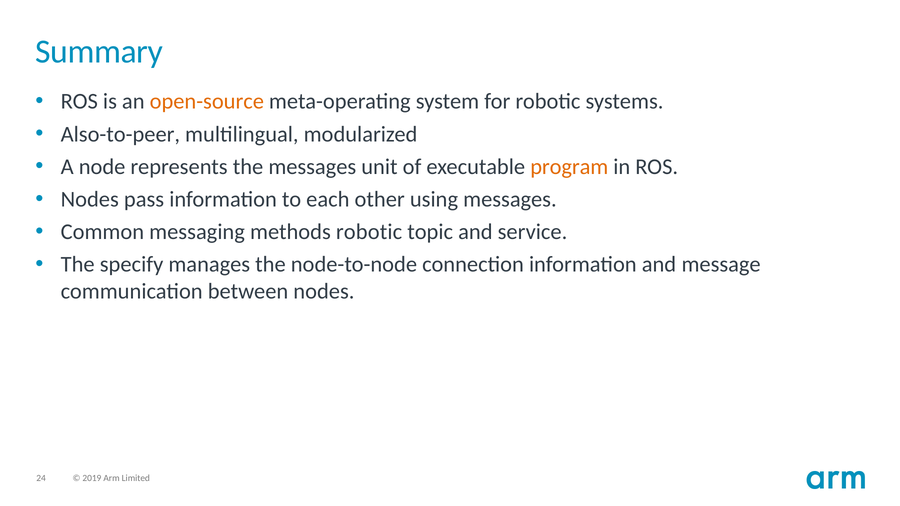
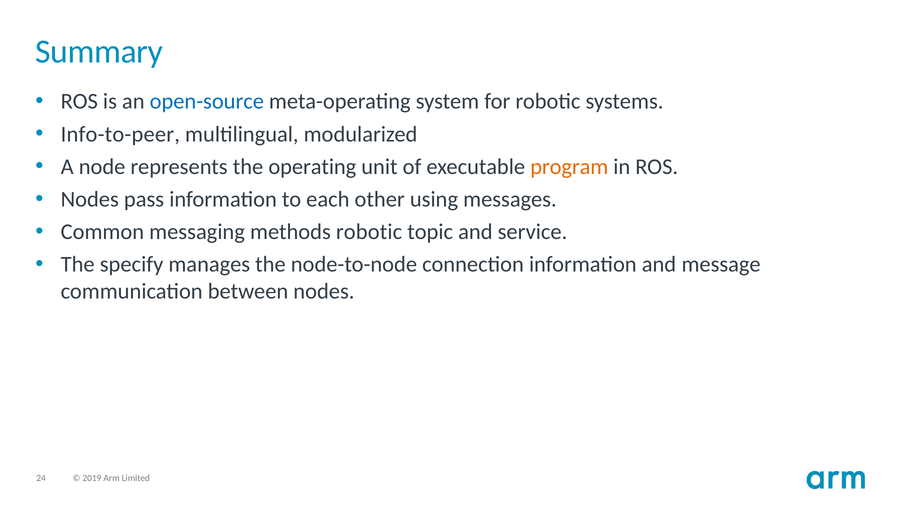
open-source colour: orange -> blue (207, 102)
Also-to-peer: Also-to-peer -> Info-to-peer (120, 134)
the messages: messages -> operating (312, 167)
